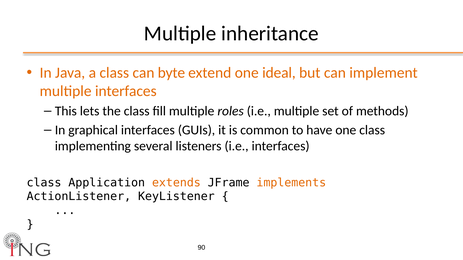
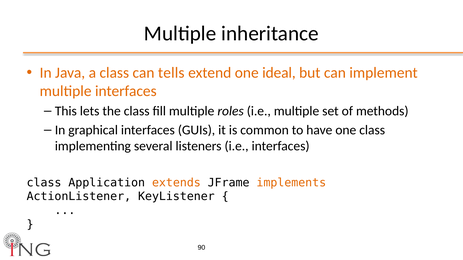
byte: byte -> tells (171, 73)
